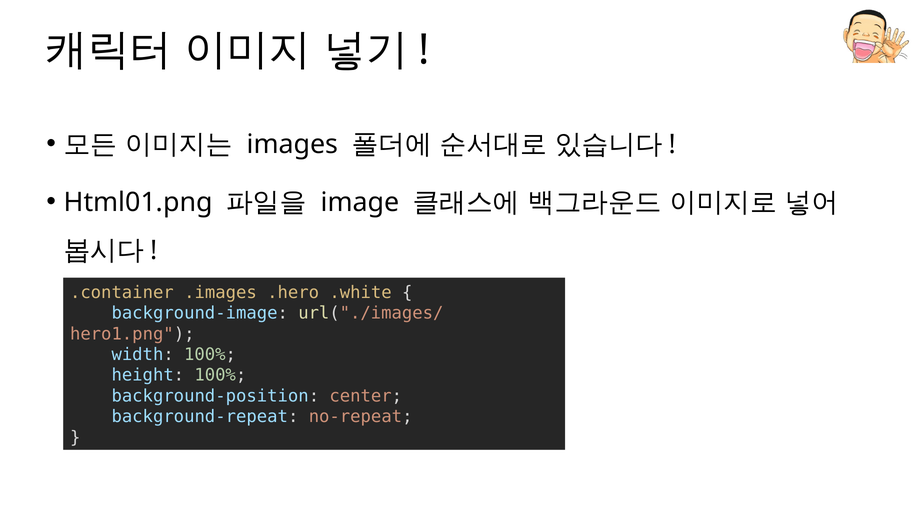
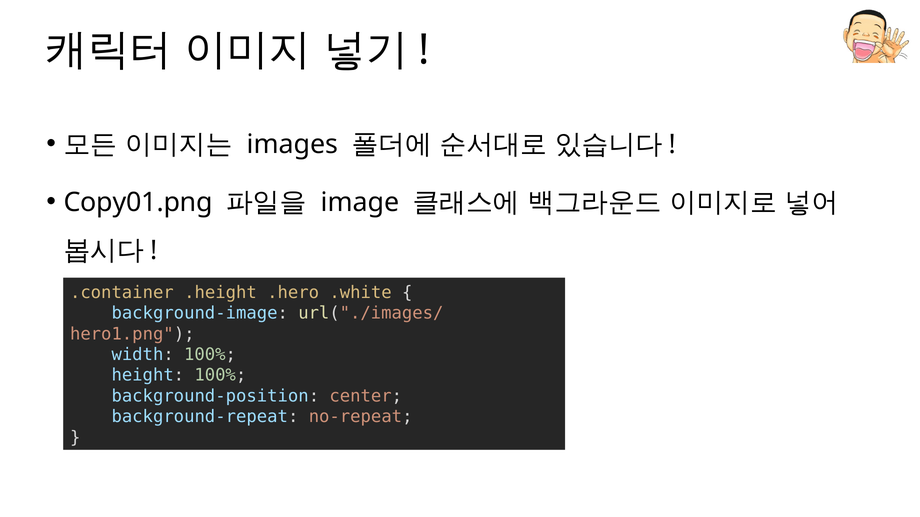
Html01.png: Html01.png -> Copy01.png (138, 202)
.images: .images -> .height (221, 293)
